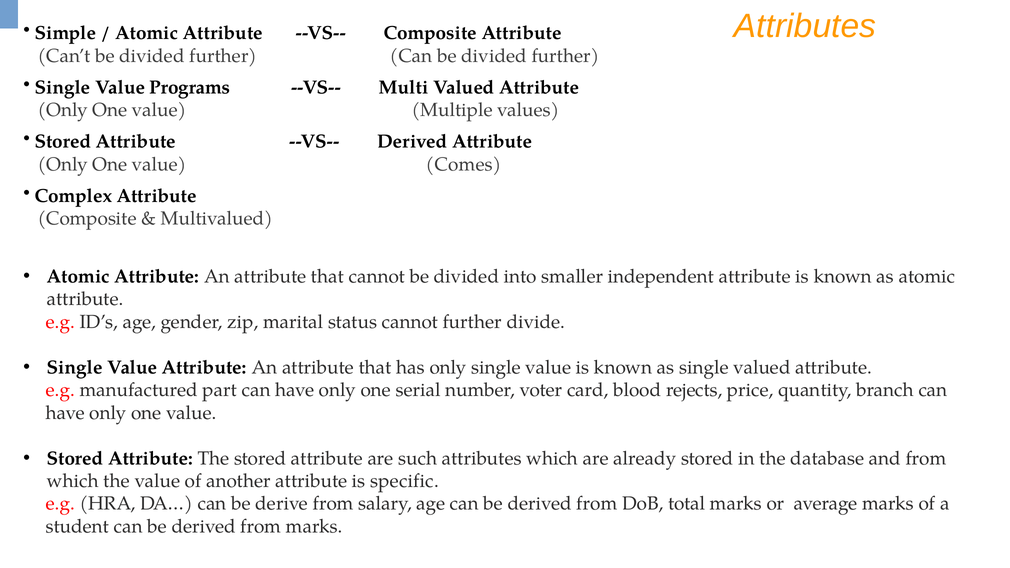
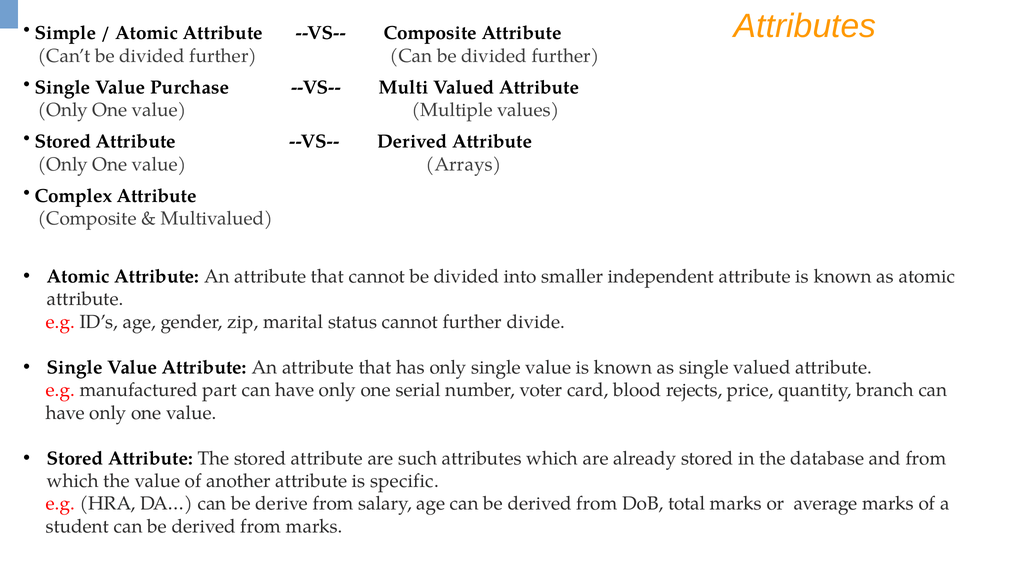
Programs: Programs -> Purchase (190, 87)
Comes: Comes -> Arrays (464, 164)
